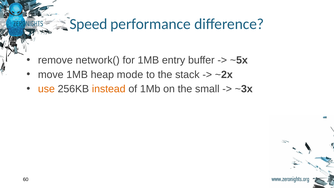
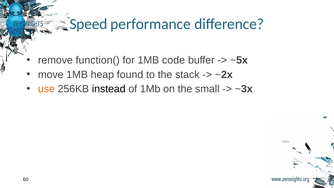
network(: network( -> function( (98, 60)
entry: entry -> code (174, 60)
mode: mode -> found (130, 75)
instead colour: orange -> black (109, 89)
